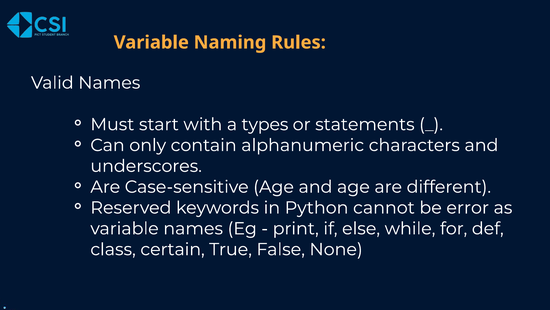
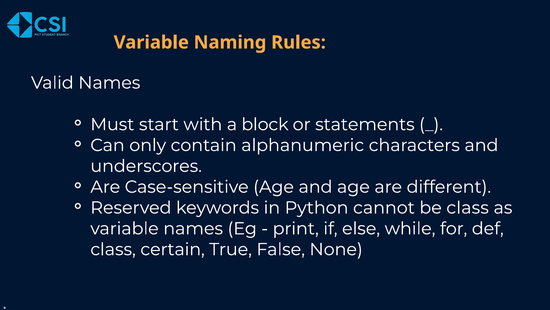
types: types -> block (265, 124)
be error: error -> class (468, 207)
